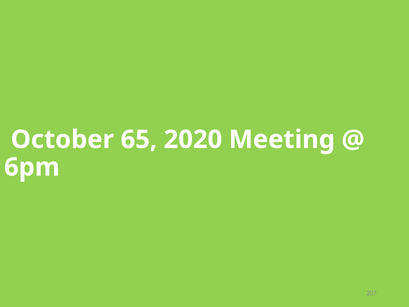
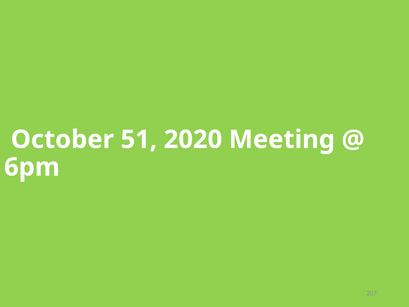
65: 65 -> 51 (139, 139)
